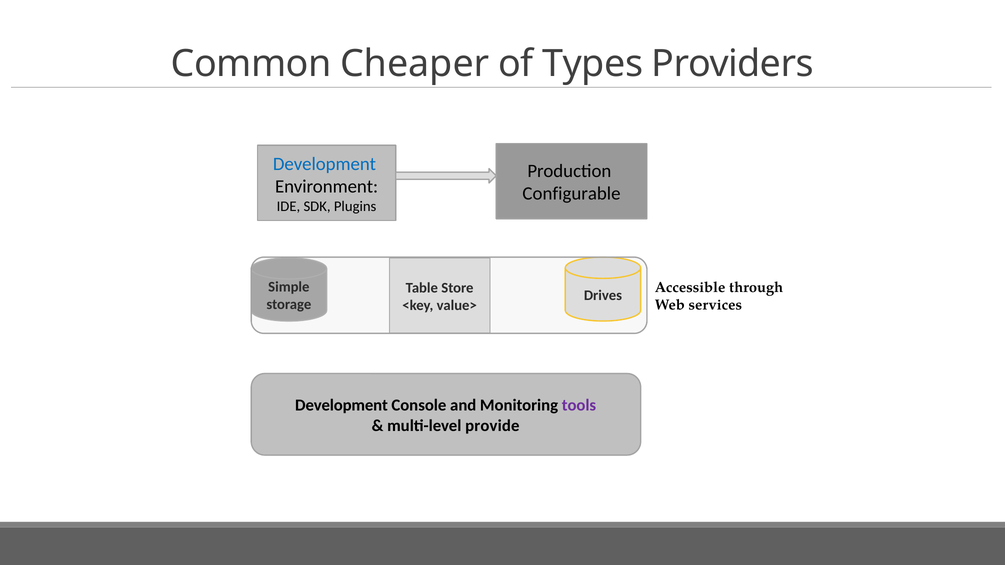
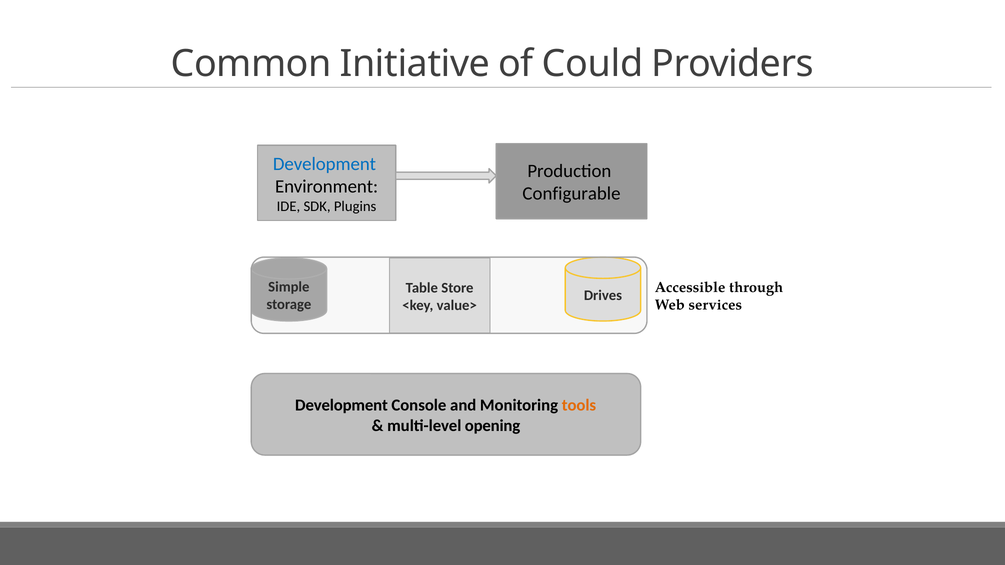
Cheaper: Cheaper -> Initiative (415, 64)
Types: Types -> Could (593, 64)
tools colour: purple -> orange (579, 406)
provide: provide -> opening (493, 426)
